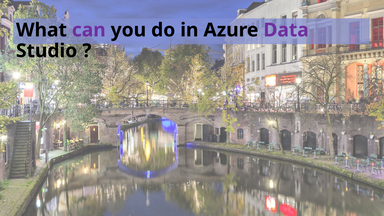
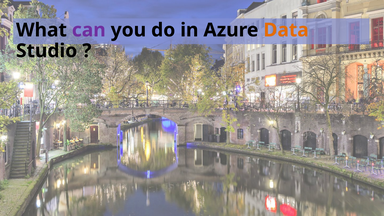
Data colour: purple -> orange (286, 30)
